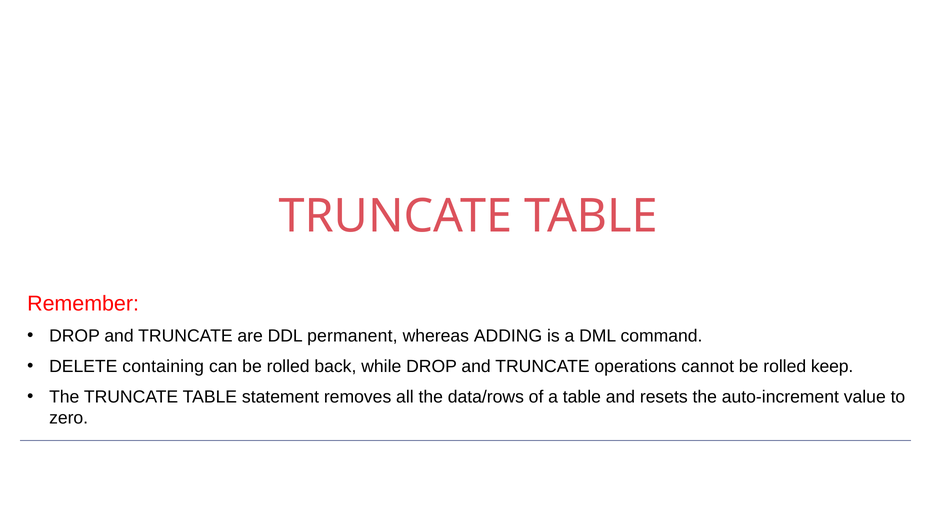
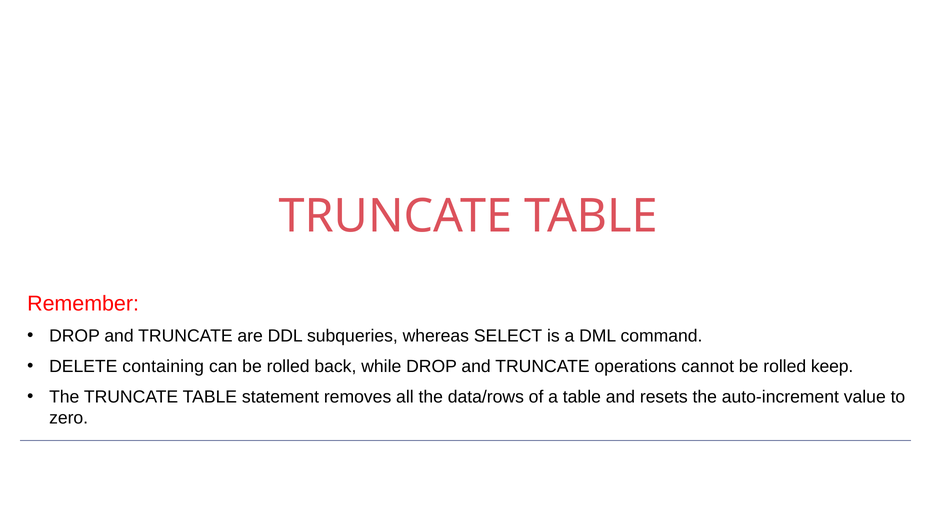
permanent: permanent -> subqueries (352, 336)
ADDING: ADDING -> SELECT (508, 336)
